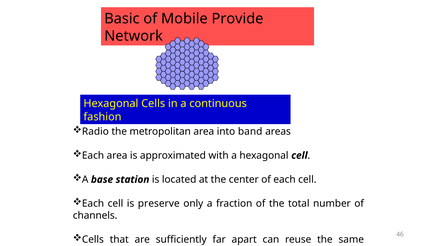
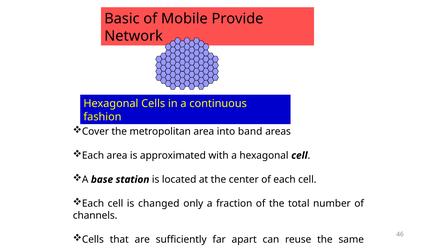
Radio: Radio -> Cover (95, 131)
preserve: preserve -> changed (159, 203)
